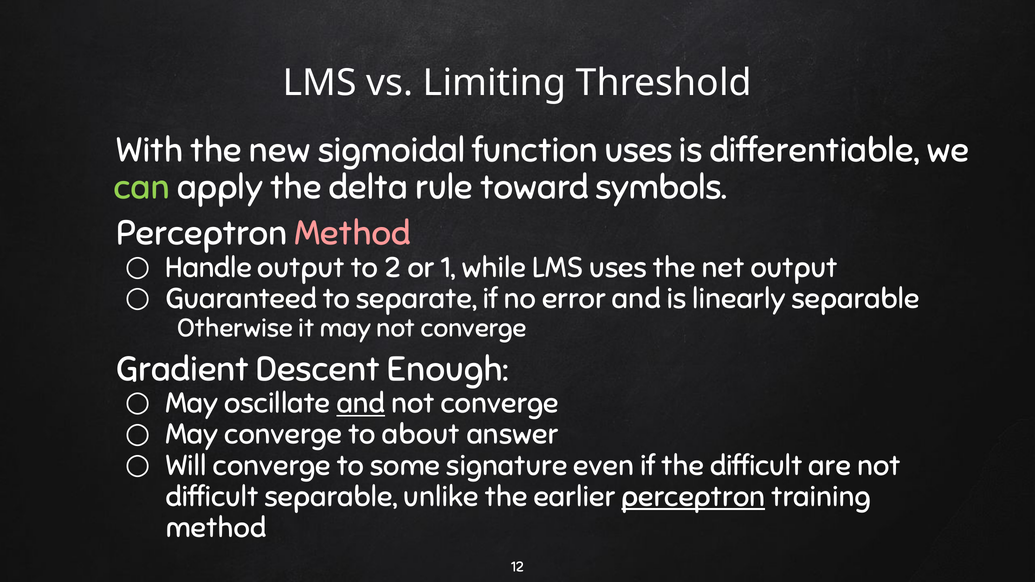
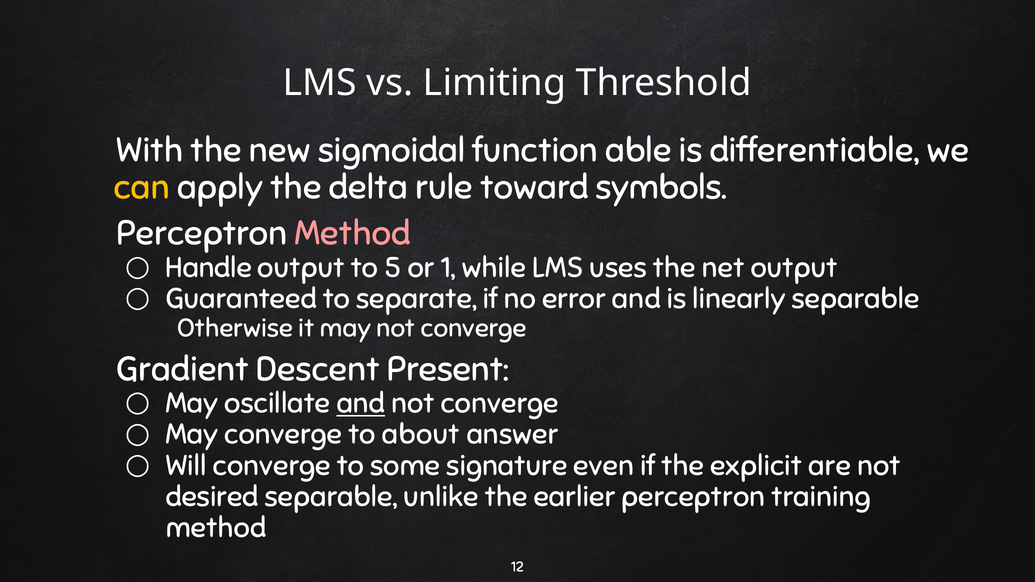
function uses: uses -> able (638, 150)
can colour: light green -> yellow (142, 188)
2: 2 -> 5 (393, 268)
Enough: Enough -> Present (448, 369)
the difficult: difficult -> explicit (756, 466)
difficult: difficult -> desired (212, 497)
perceptron underline: present -> none (693, 497)
